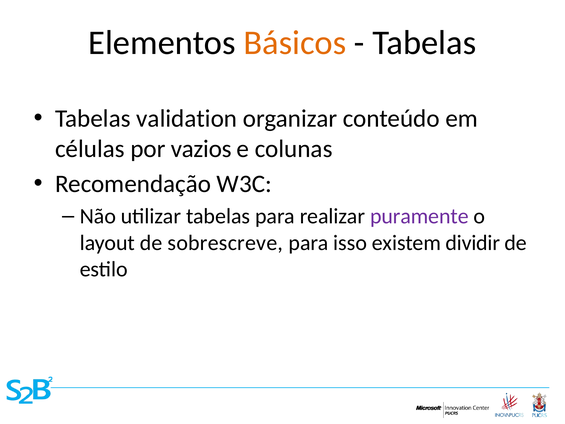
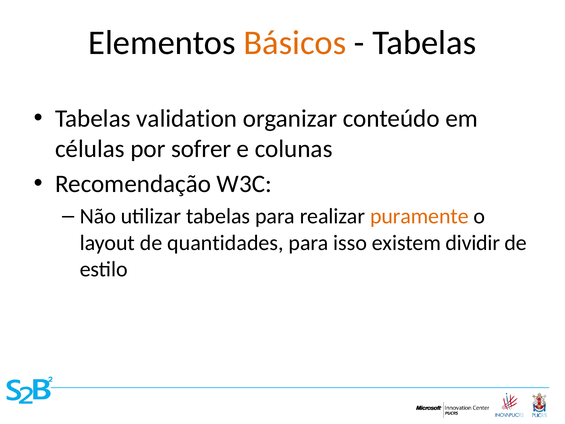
vazios: vazios -> sofrer (201, 149)
puramente colour: purple -> orange (419, 216)
sobrescreve: sobrescreve -> quantidades (225, 243)
